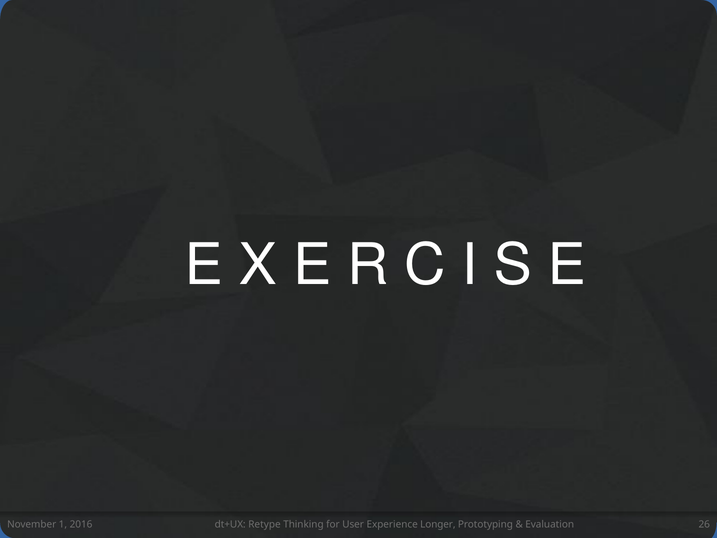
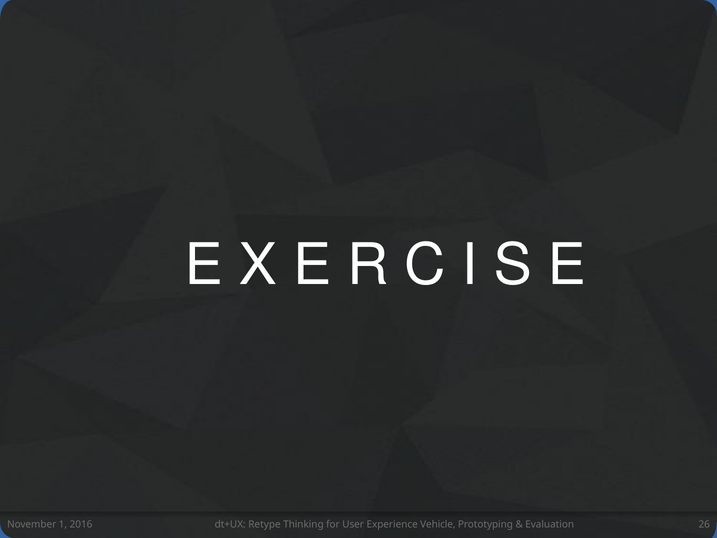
Longer: Longer -> Vehicle (438, 524)
